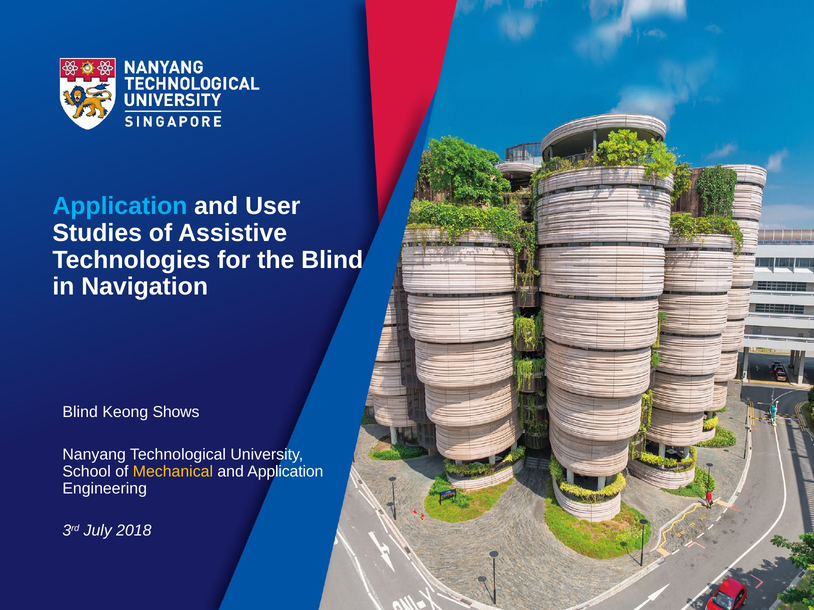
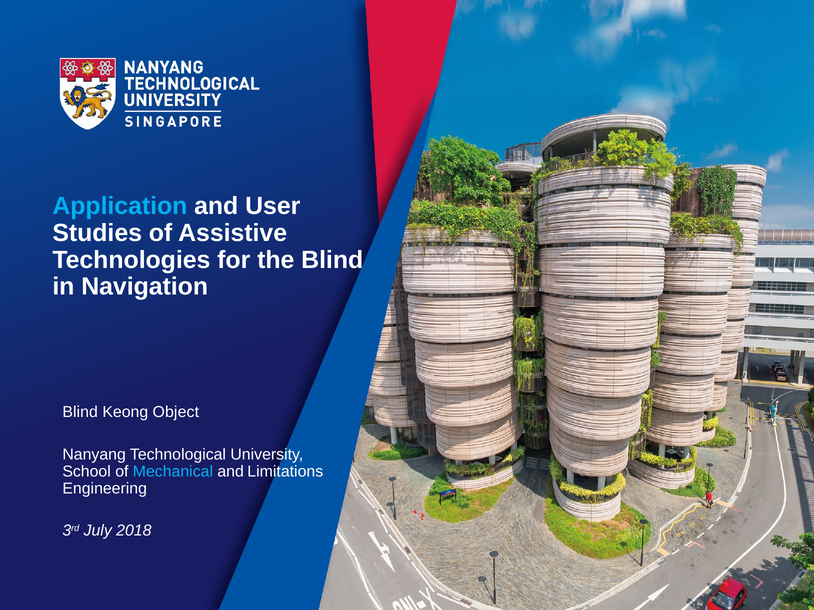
Shows: Shows -> Object (176, 413)
Mechanical colour: yellow -> light blue (173, 472)
and Application: Application -> Limitations (285, 472)
